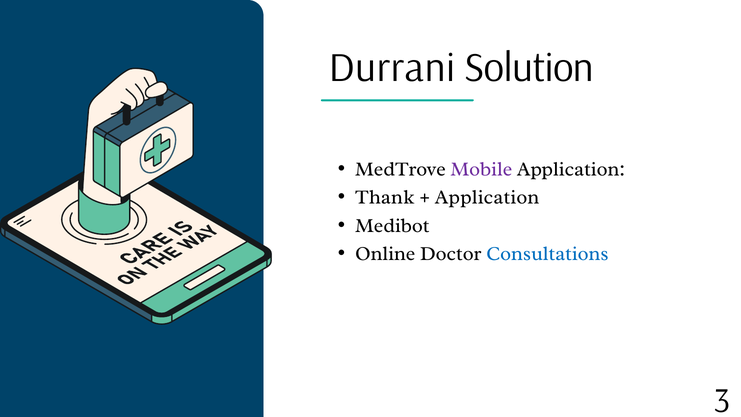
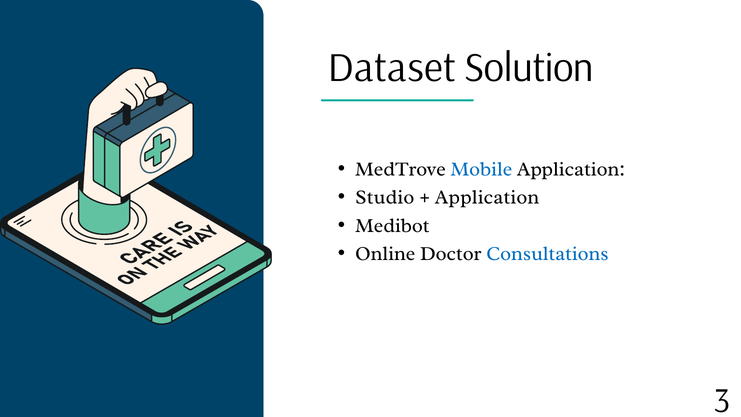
Durrani: Durrani -> Dataset (392, 68)
Mobile colour: purple -> blue (481, 169)
Thank: Thank -> Studio (385, 197)
